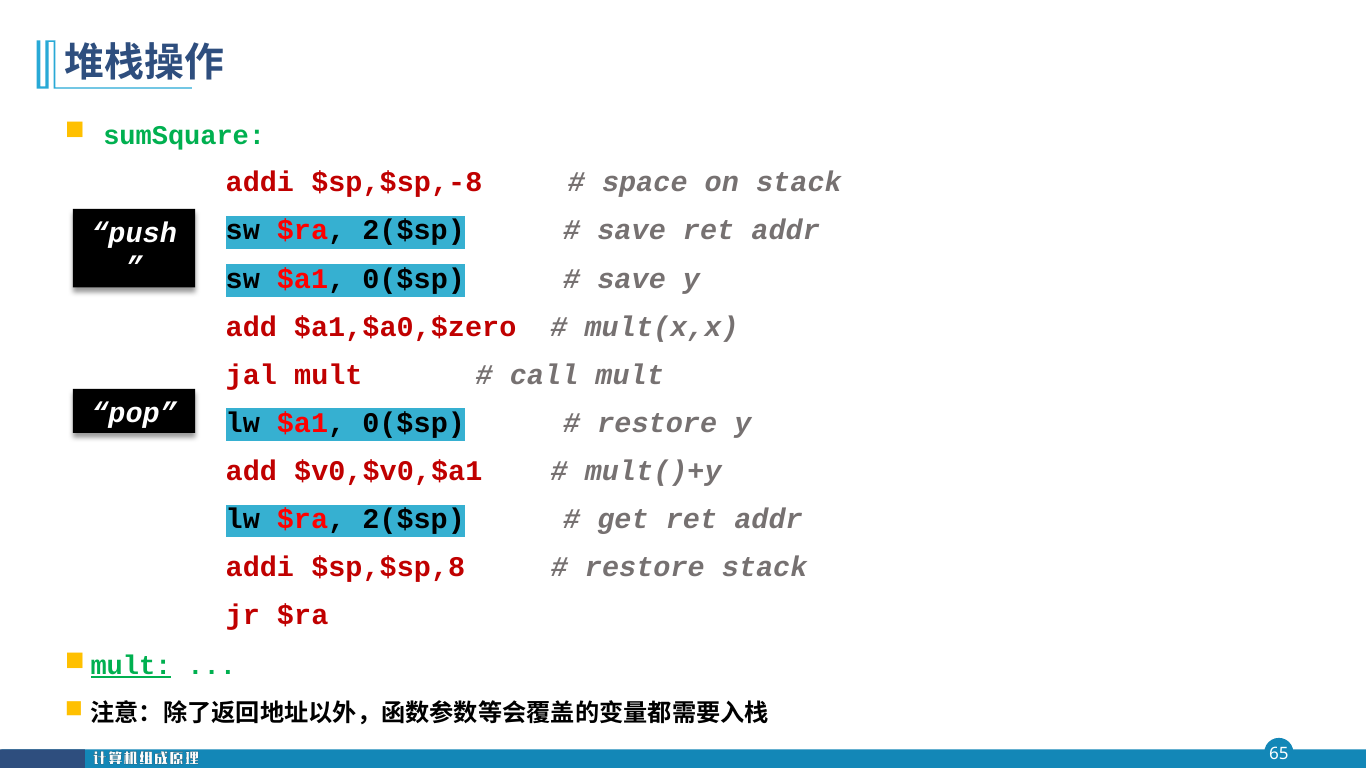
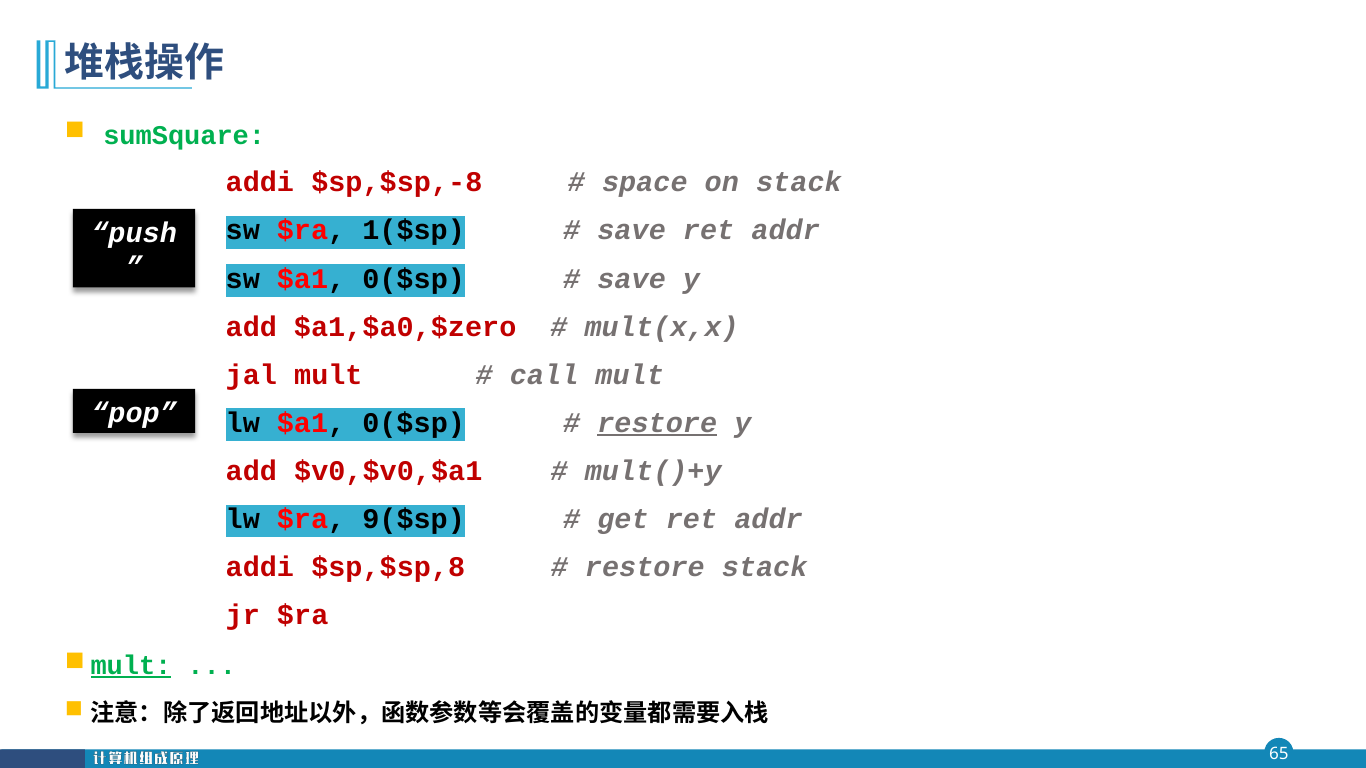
sw $ra 2($sp: 2($sp -> 1($sp (414, 231)
restore underline: none -> present (657, 423)
lw $ra 2($sp: 2($sp -> 9($sp (414, 519)
